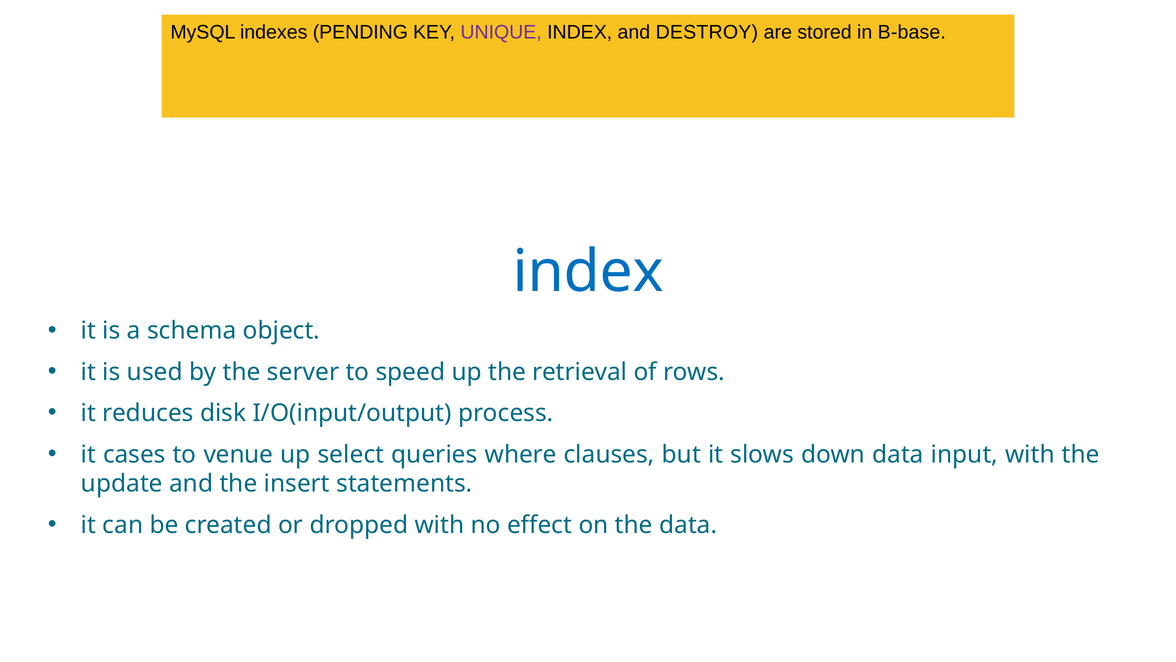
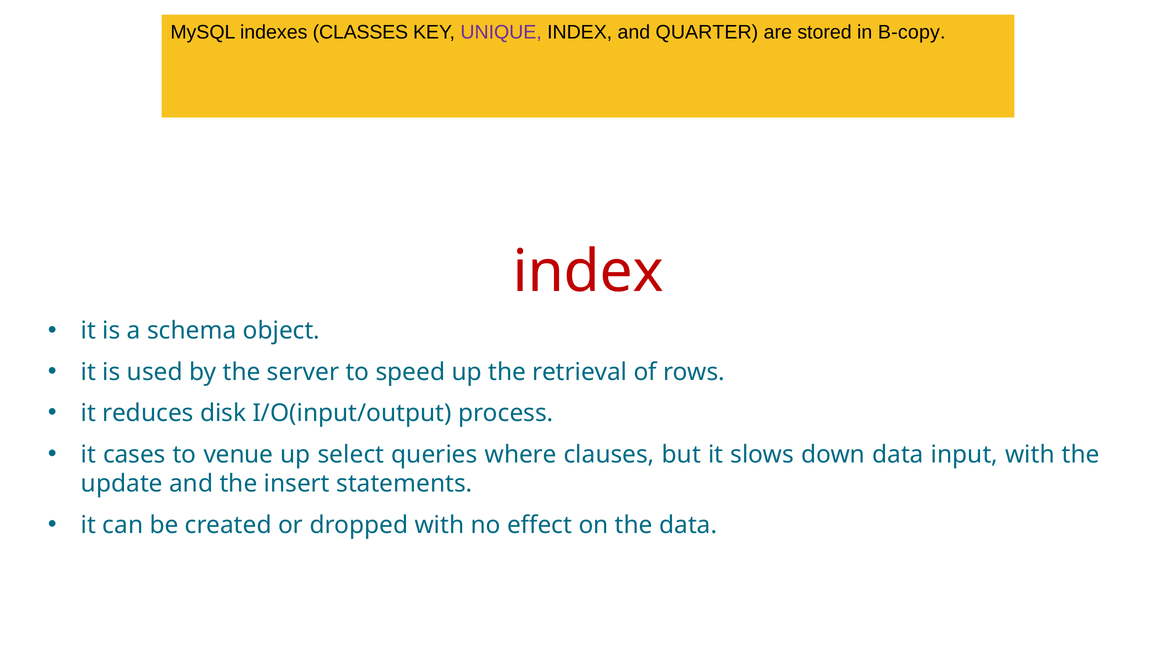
PENDING: PENDING -> CLASSES (360, 32)
DESTROY: DESTROY -> QUARTER (707, 32)
B-base: B-base -> B-copy (912, 32)
index colour: blue -> red (588, 272)
